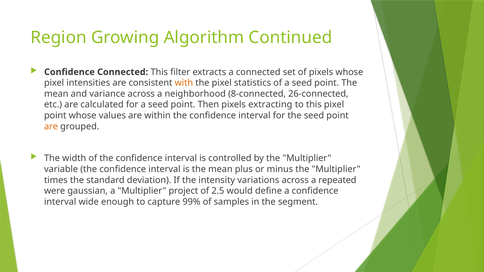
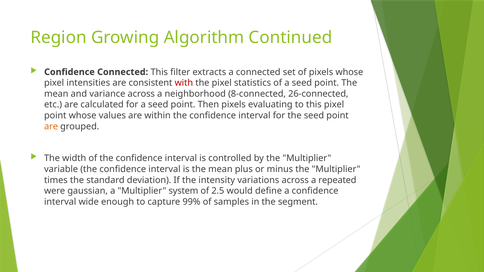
with colour: orange -> red (184, 83)
extracting: extracting -> evaluating (270, 105)
project: project -> system (183, 191)
